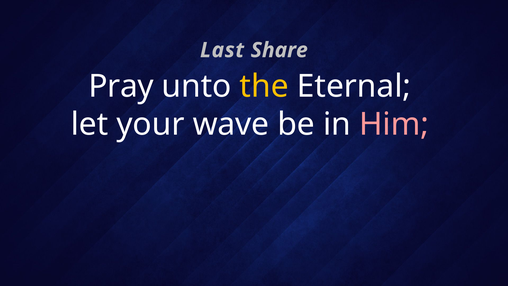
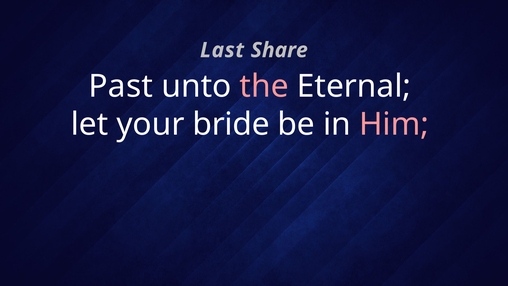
Pray: Pray -> Past (121, 86)
the colour: yellow -> pink (264, 86)
wave: wave -> bride (231, 124)
